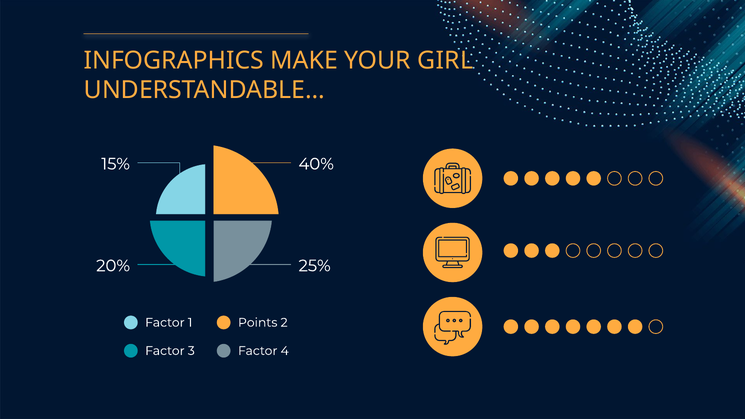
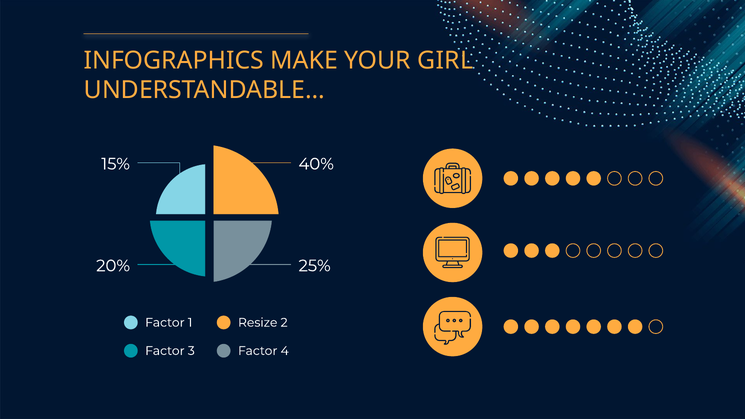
Points: Points -> Resize (258, 323)
